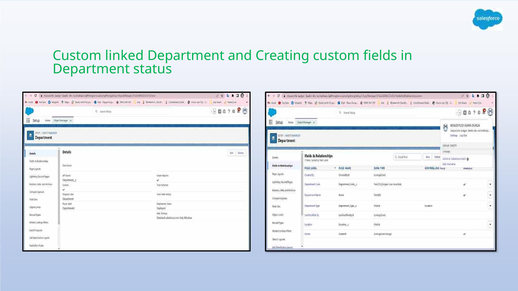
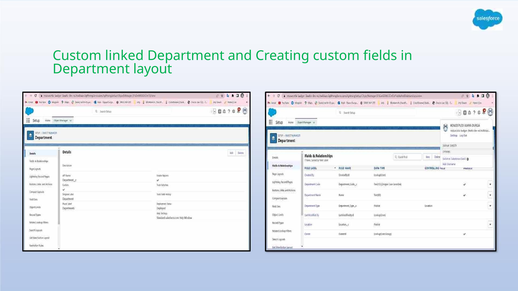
status: status -> layout (153, 69)
